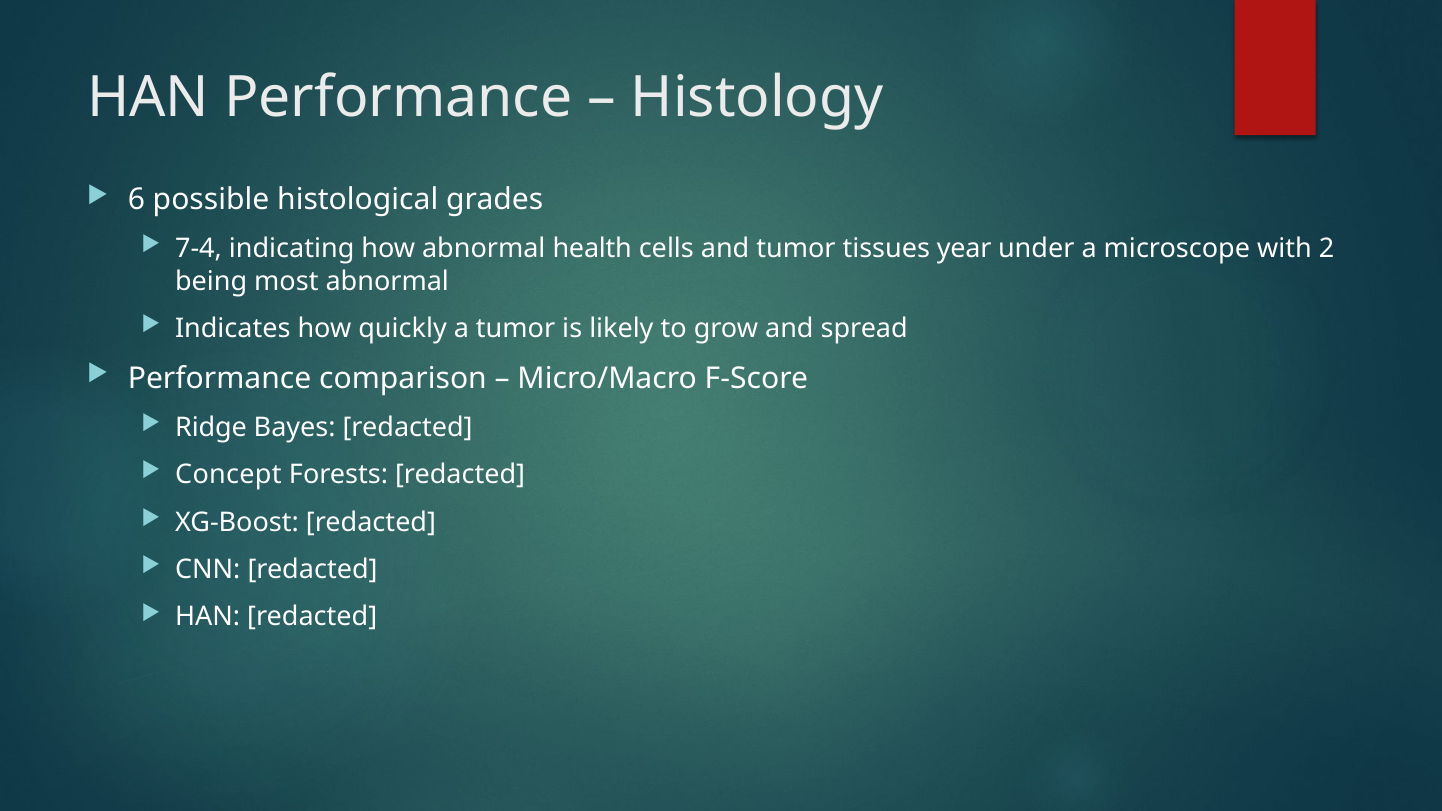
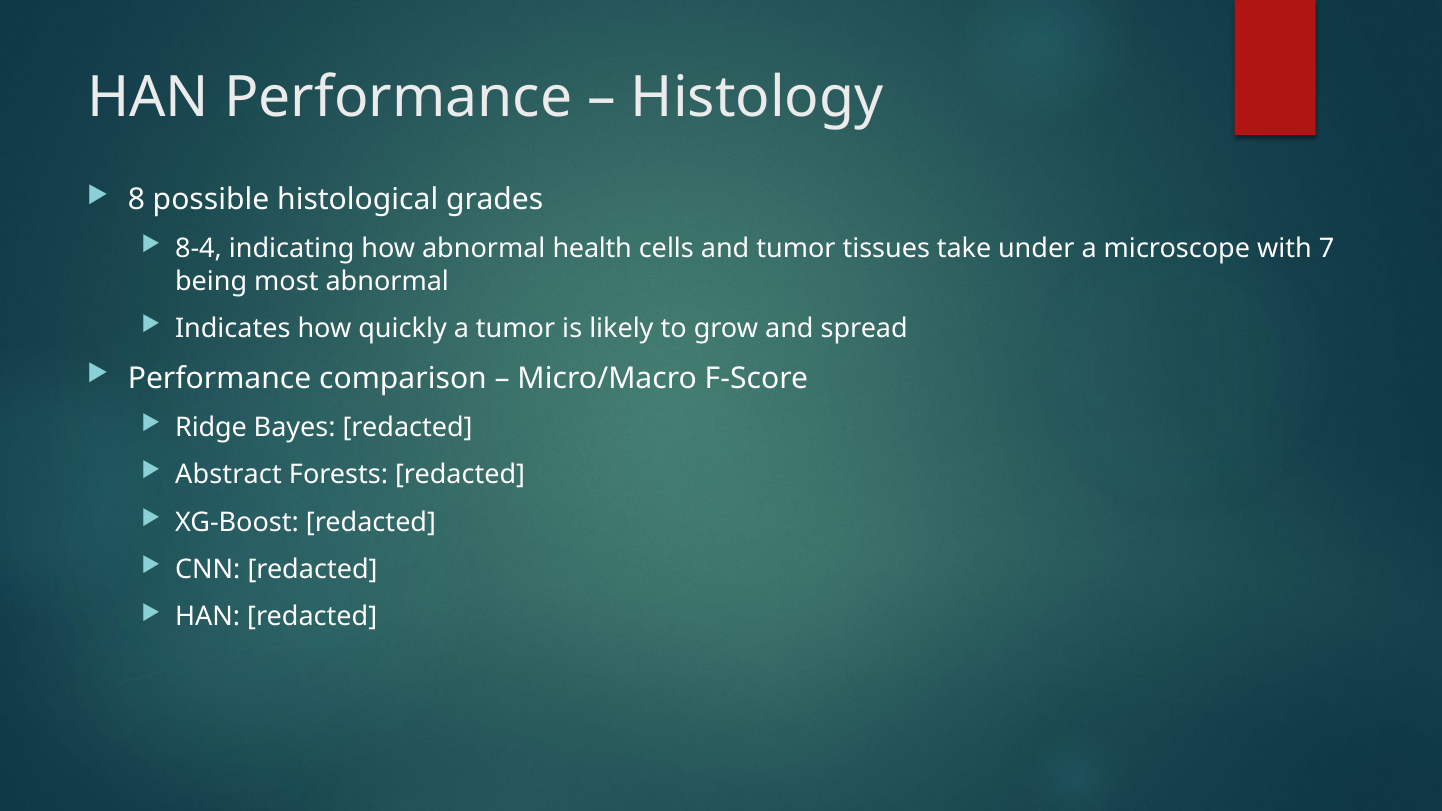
6: 6 -> 8 (136, 200)
7-4: 7-4 -> 8-4 (198, 249)
year: year -> take (964, 249)
2: 2 -> 7 (1327, 249)
Concept: Concept -> Abstract (228, 475)
